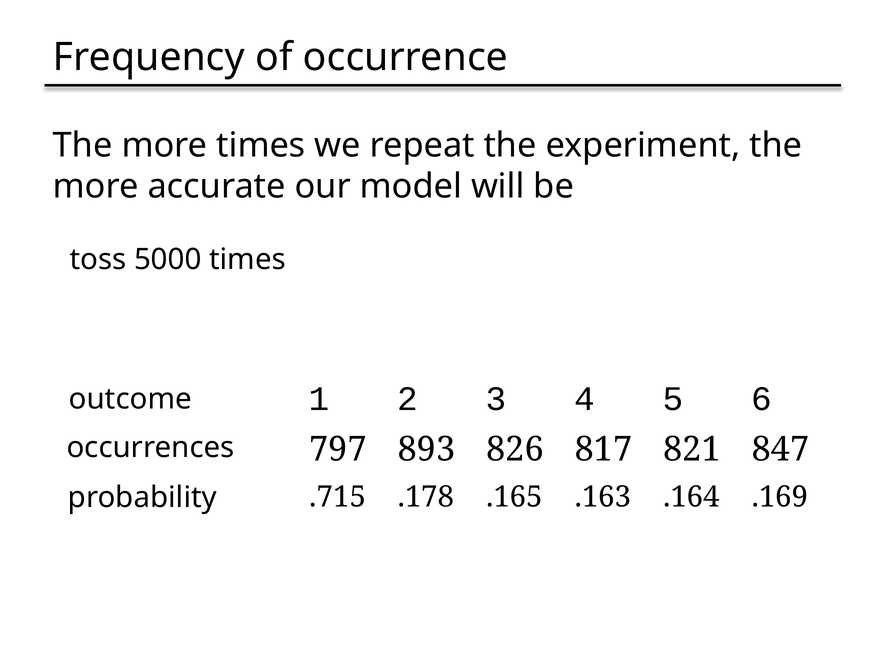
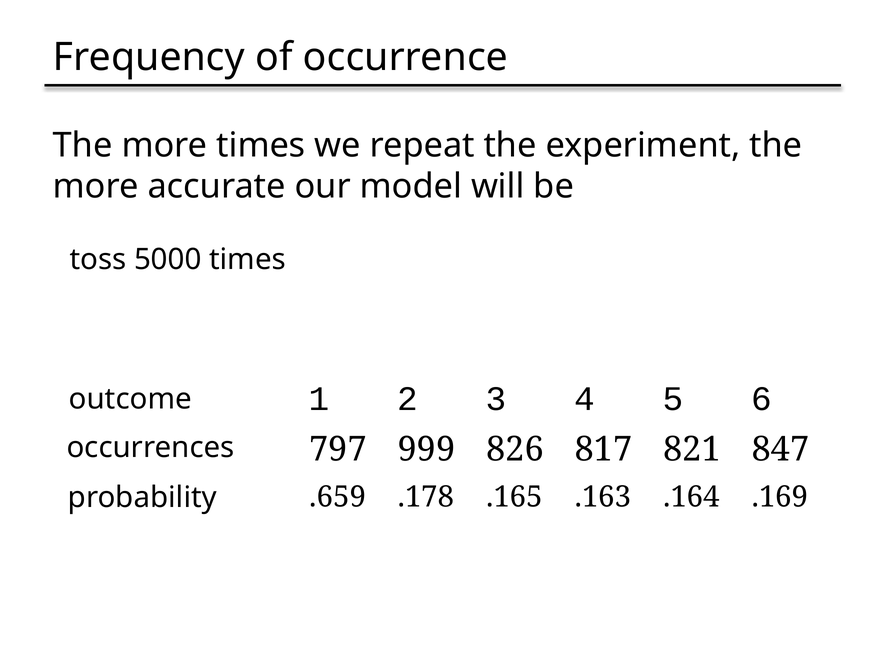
893: 893 -> 999 (427, 449)
.715: .715 -> .659 (338, 497)
